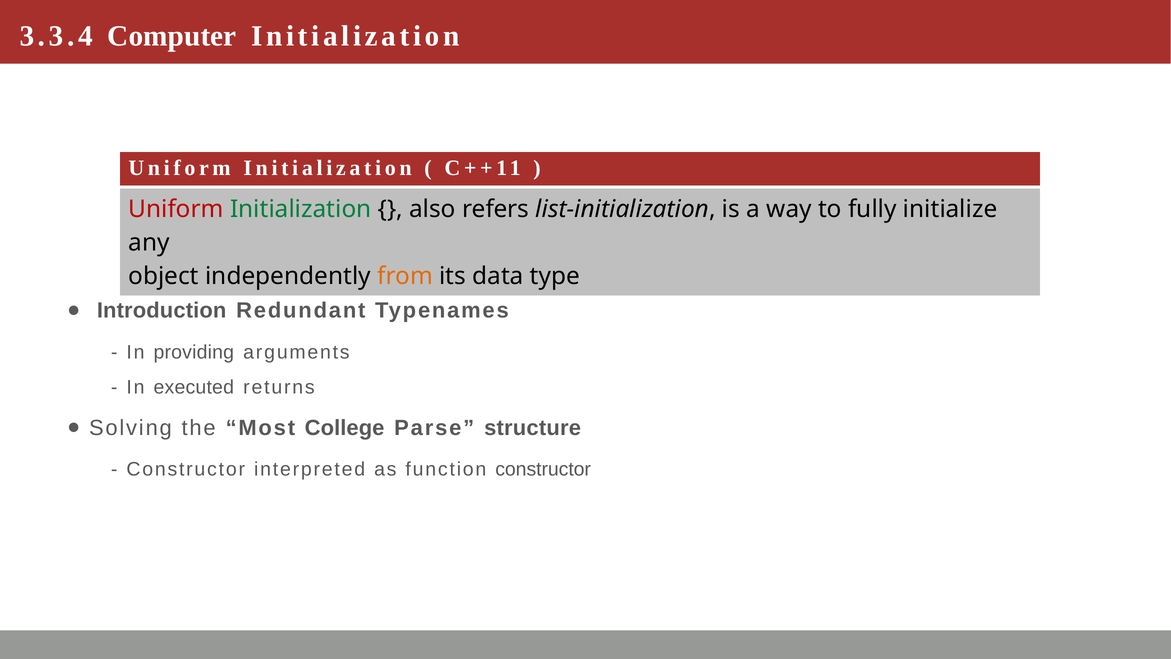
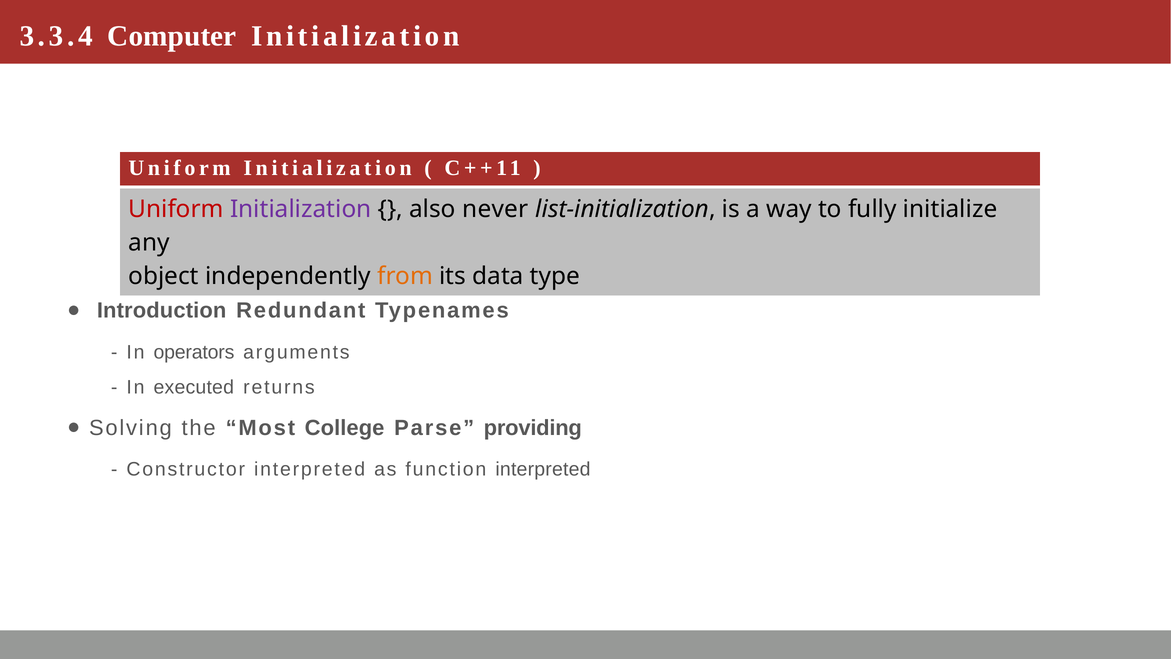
Initialization colour: green -> purple (301, 209)
refers: refers -> never (495, 209)
providing: providing -> operators (194, 352)
structure: structure -> providing (533, 428)
function constructor: constructor -> interpreted (543, 469)
